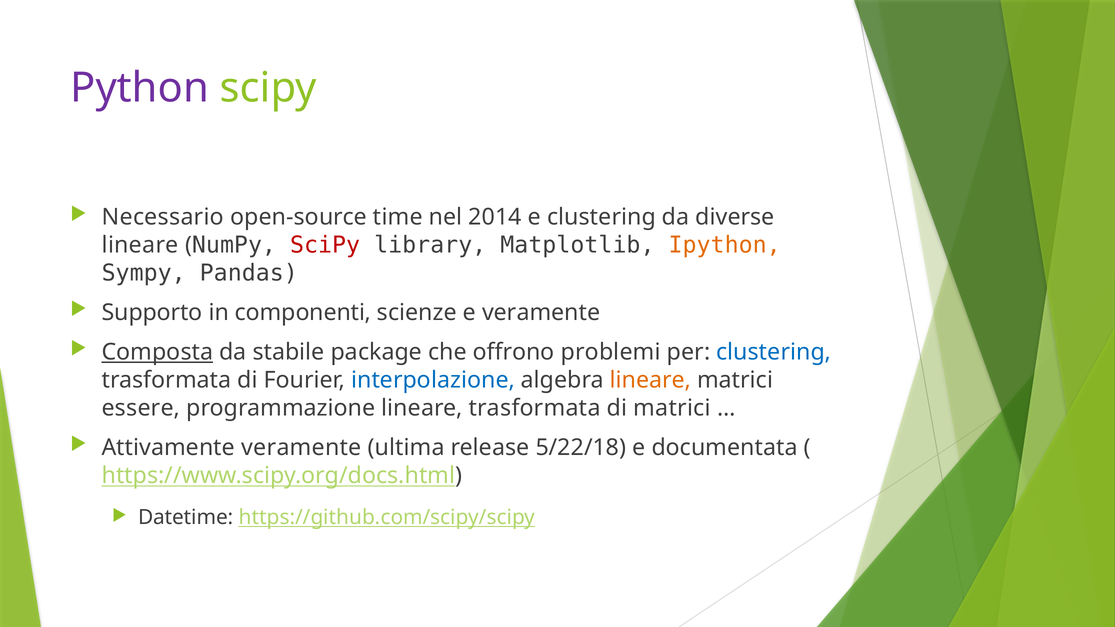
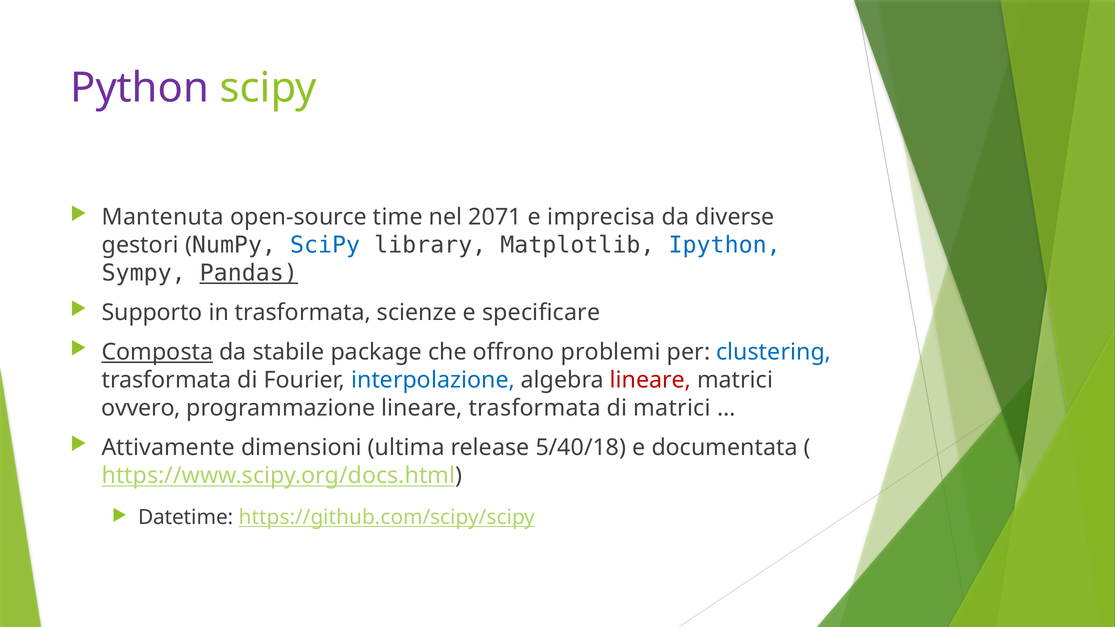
Necessario: Necessario -> Mantenuta (163, 217)
2014: 2014 -> 2071 (495, 217)
e clustering: clustering -> imprecisa (601, 217)
lineare: lineare -> gestori (140, 245)
SciPy colour: red -> blue (325, 245)
Ipython colour: orange -> blue (725, 245)
Pandas underline: none -> present (249, 273)
in componenti: componenti -> trasformata (303, 313)
e veramente: veramente -> specificare (541, 313)
lineare colour: orange -> red (651, 380)
essere: essere -> ovvero (141, 408)
Attivamente veramente: veramente -> dimensioni (301, 448)
5/22/18: 5/22/18 -> 5/40/18 (581, 448)
